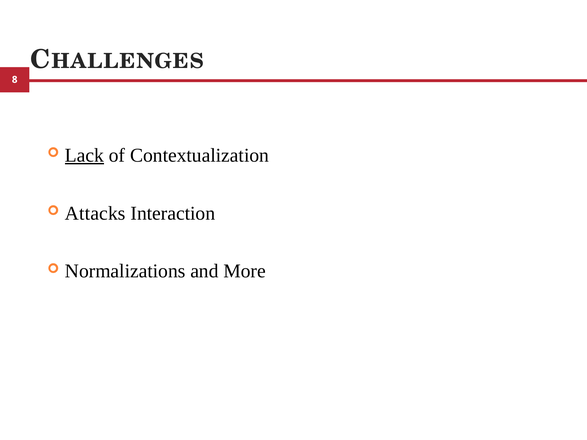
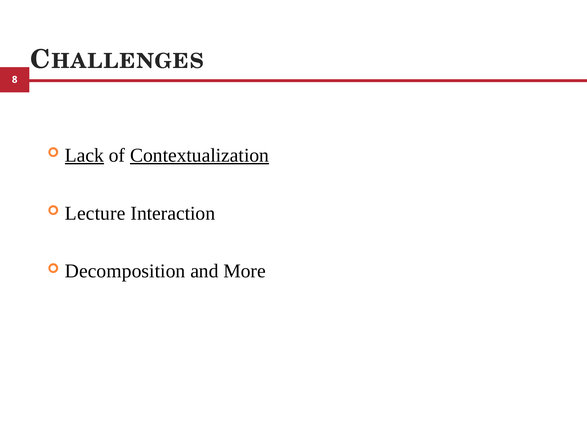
Contextualization underline: none -> present (200, 155)
Attacks: Attacks -> Lecture (95, 213)
Normalizations: Normalizations -> Decomposition (125, 271)
